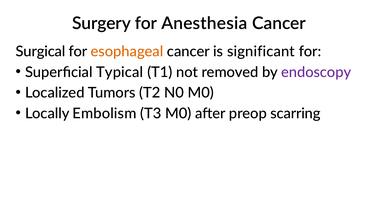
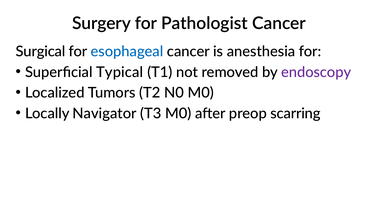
Anesthesia: Anesthesia -> Pathologist (204, 23)
esophageal colour: orange -> blue (127, 52)
significant: significant -> anesthesia (261, 52)
Embolism: Embolism -> Navigator (104, 114)
